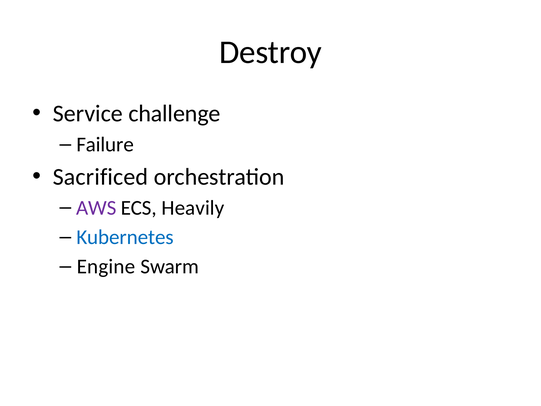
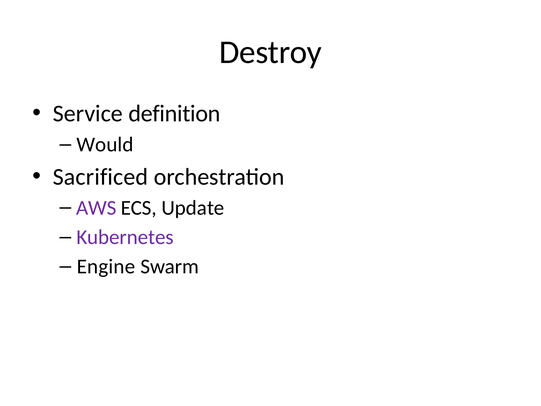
challenge: challenge -> definition (174, 114)
Failure: Failure -> Would (105, 145)
Heavily: Heavily -> Update (193, 208)
Kubernetes colour: blue -> purple (125, 237)
